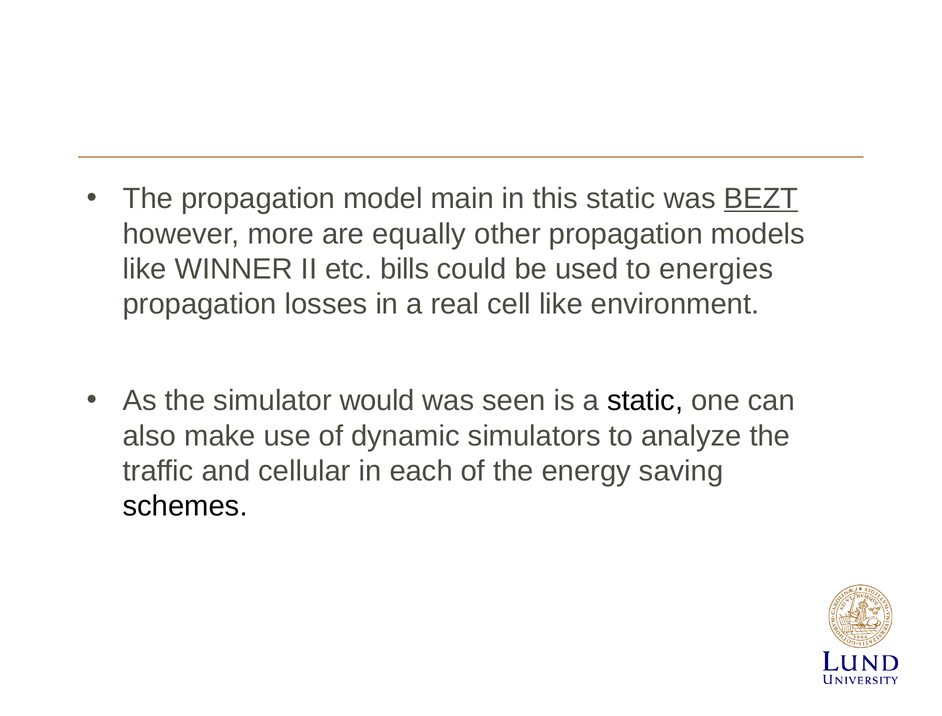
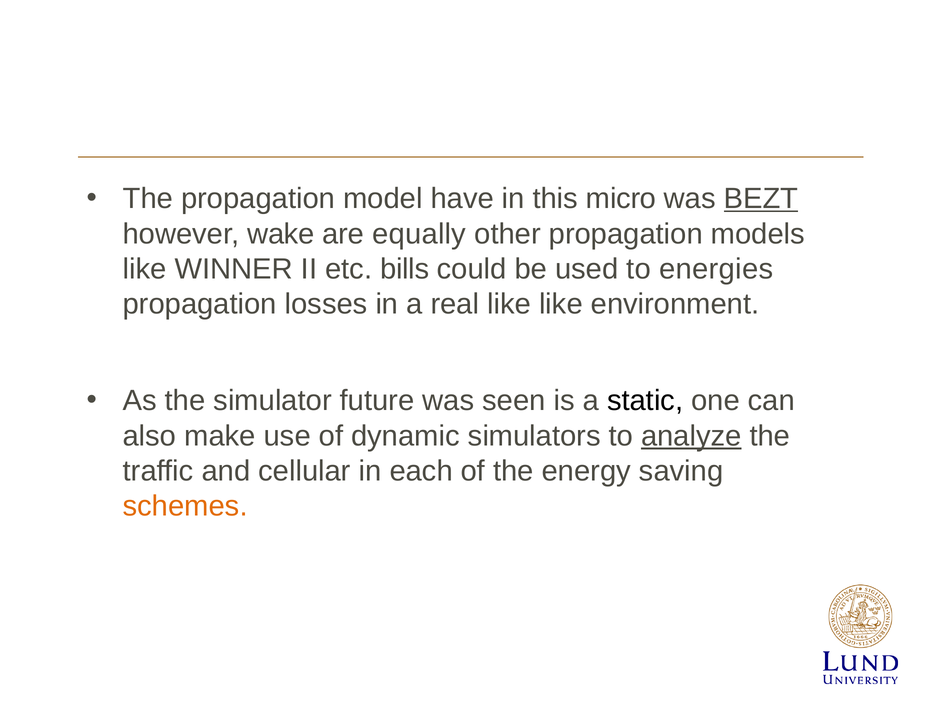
main: main -> have (462, 199)
this static: static -> micro (621, 199)
more: more -> wake (281, 234)
real cell: cell -> like (509, 304)
would: would -> future (377, 401)
analyze underline: none -> present (691, 436)
schemes colour: black -> orange (185, 506)
